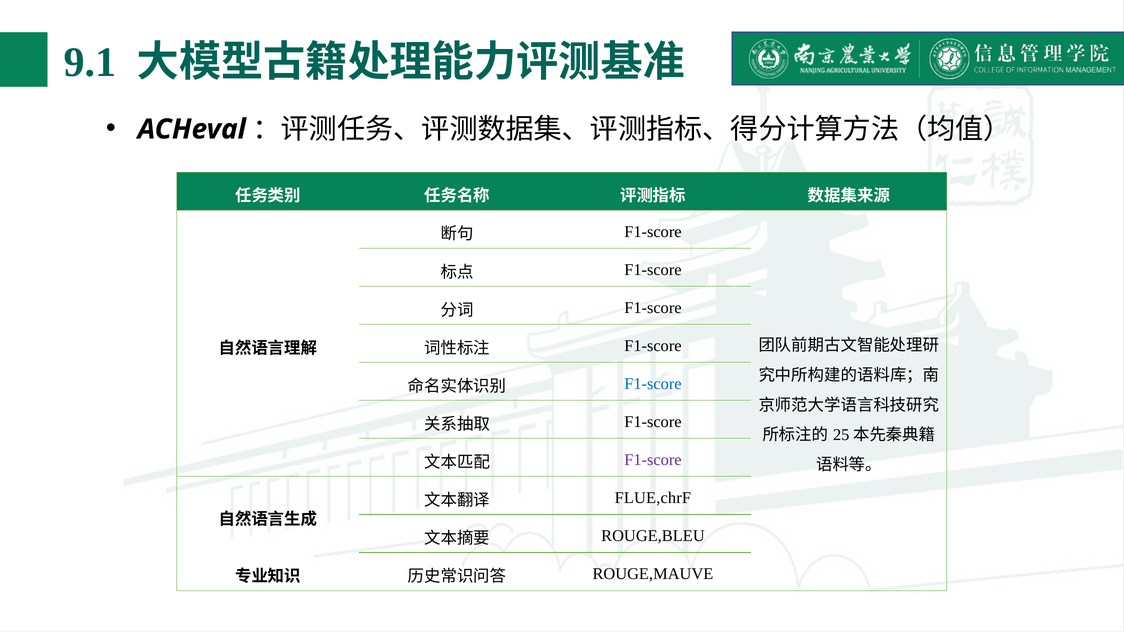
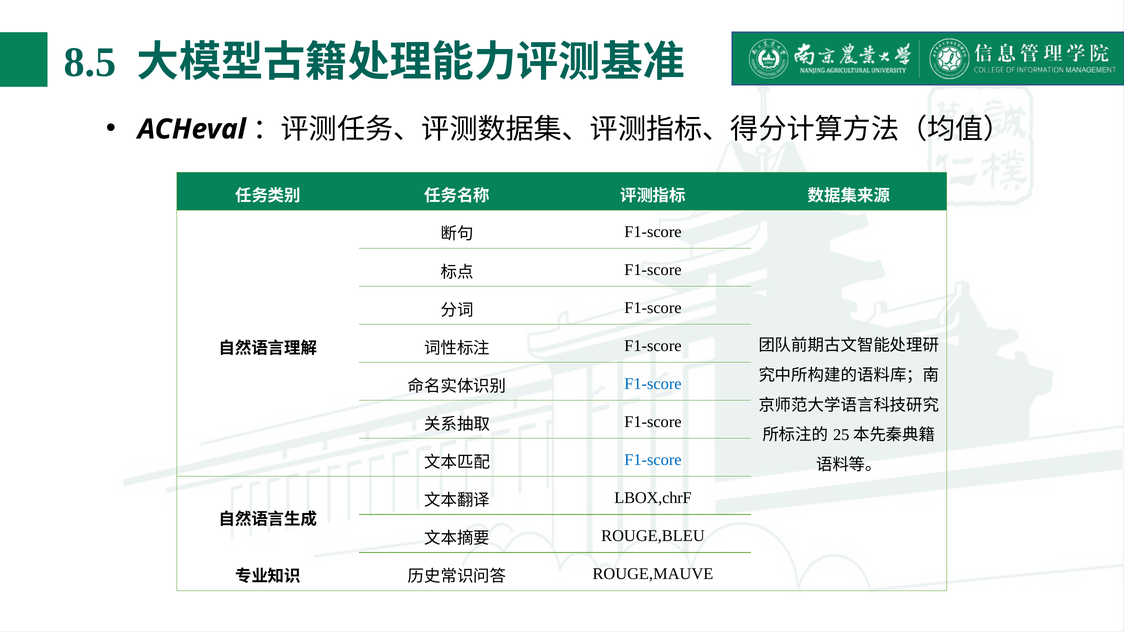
9.1: 9.1 -> 8.5 (90, 62)
F1-score colour: purple -> blue (653, 460)
FLUE,chrF: FLUE,chrF -> LBOX,chrF (653, 498)
